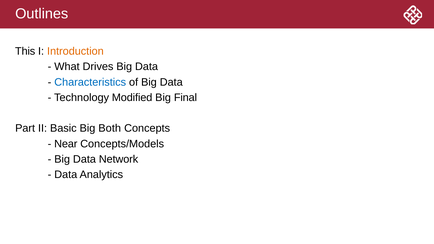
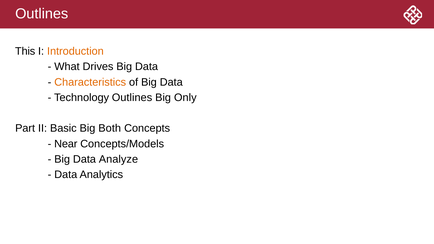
Characteristics colour: blue -> orange (90, 82)
Technology Modified: Modified -> Outlines (132, 98)
Final: Final -> Only (185, 98)
Network: Network -> Analyze (118, 159)
